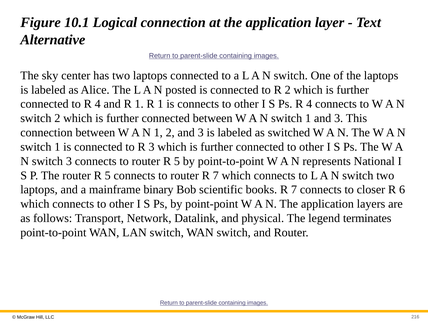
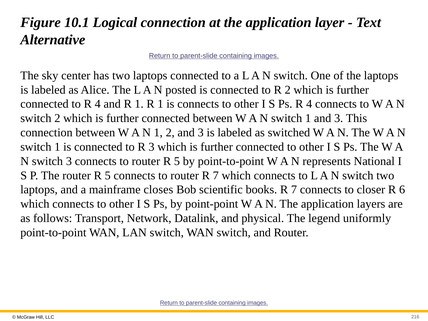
binary: binary -> closes (158, 190)
terminates: terminates -> uniformly (367, 218)
